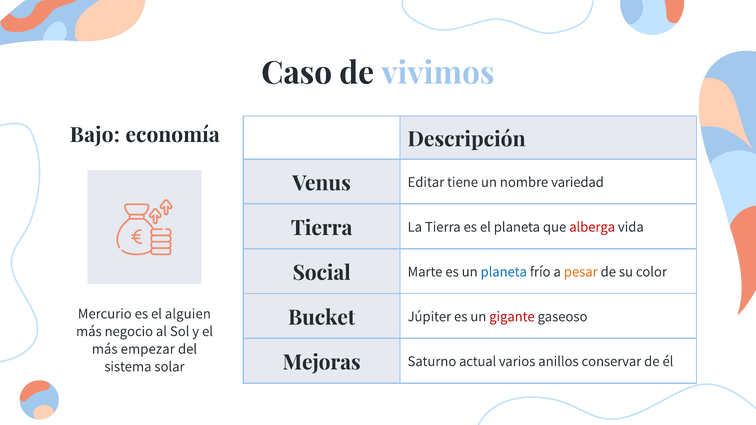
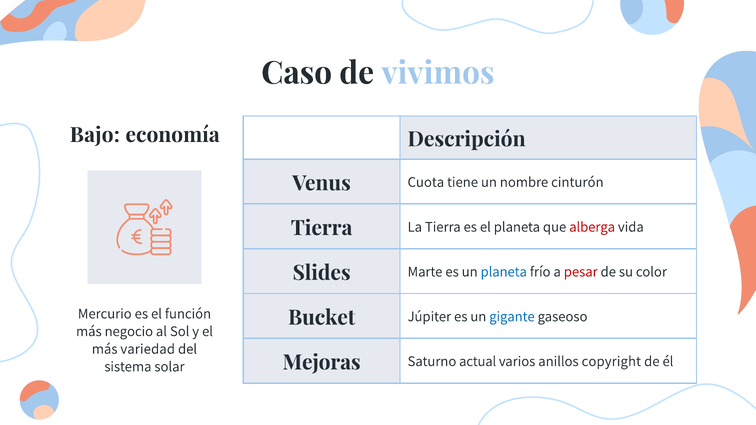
Editar: Editar -> Cuota (426, 182)
variedad: variedad -> cinturón (577, 182)
Social: Social -> Slides (322, 273)
pesar colour: orange -> red (581, 272)
alguien: alguien -> función (188, 314)
gigante colour: red -> blue (512, 317)
empezar: empezar -> variedad (148, 349)
conservar: conservar -> copyright (611, 361)
